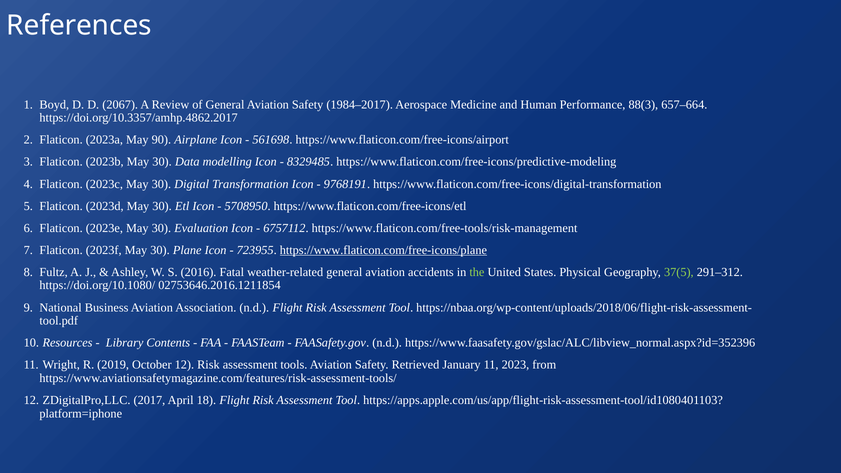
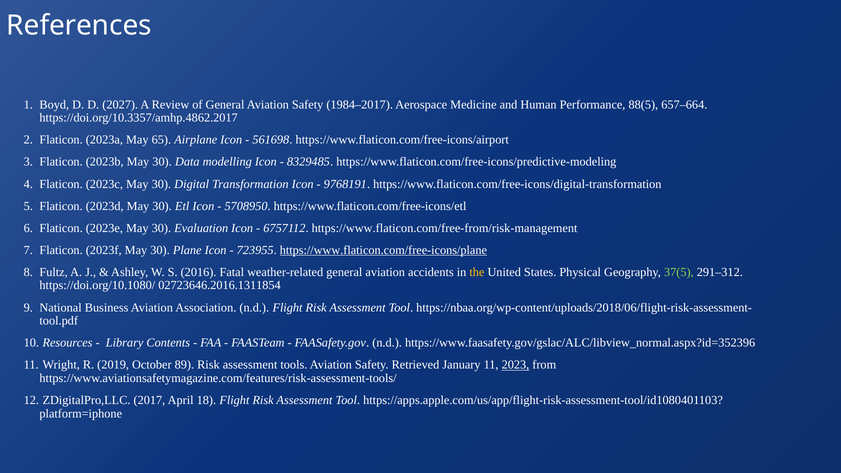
2067: 2067 -> 2027 (120, 105)
88(3: 88(3 -> 88(5 (643, 105)
90: 90 -> 65 (161, 140)
https://www.flaticon.com/free-tools/risk-management: https://www.flaticon.com/free-tools/risk-management -> https://www.flaticon.com/free-from/risk-management (445, 228)
the colour: light green -> yellow (477, 272)
02753646.2016.1211854: 02753646.2016.1211854 -> 02723646.2016.1311854 (220, 285)
October 12: 12 -> 89 (184, 365)
2023 underline: none -> present (515, 365)
